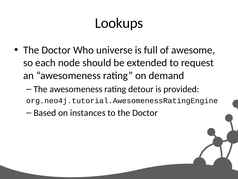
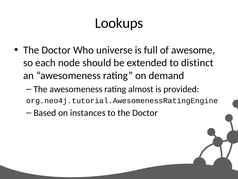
request: request -> distinct (197, 63)
detour: detour -> almost (141, 89)
